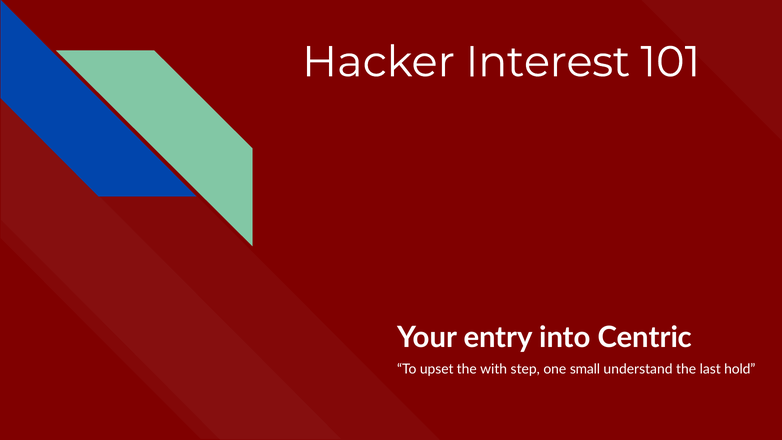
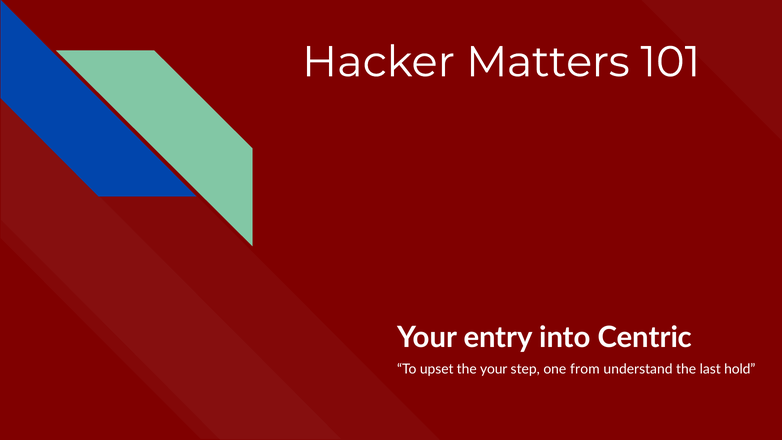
Interest: Interest -> Matters (548, 62)
the with: with -> your (494, 369)
small: small -> from (585, 369)
